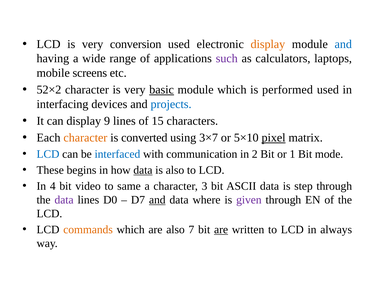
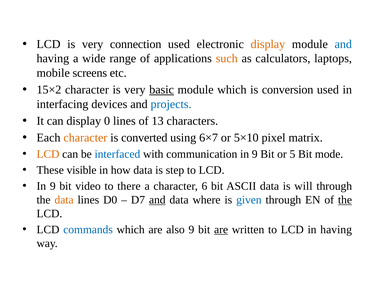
conversion: conversion -> connection (136, 44)
such colour: purple -> orange (227, 59)
52×2: 52×2 -> 15×2 (49, 90)
performed: performed -> conversion (288, 90)
9: 9 -> 0 (107, 121)
15: 15 -> 13 (158, 121)
3×7: 3×7 -> 6×7 (209, 138)
pixel underline: present -> none (274, 138)
LCD colour: blue -> orange (48, 154)
2: 2 -> 9 (255, 154)
1: 1 -> 5 (292, 154)
begins: begins -> visible (82, 170)
data underline: present -> none (143, 170)
is also: also -> step (175, 170)
4: 4 -> 9 (53, 186)
same: same -> there (129, 186)
3: 3 -> 6 (204, 186)
step: step -> will (303, 186)
data colour: purple -> orange (64, 200)
given colour: purple -> blue (249, 200)
the underline: none -> present (345, 200)
commands colour: orange -> blue (88, 230)
also 7: 7 -> 9 (191, 230)
in always: always -> having (336, 230)
